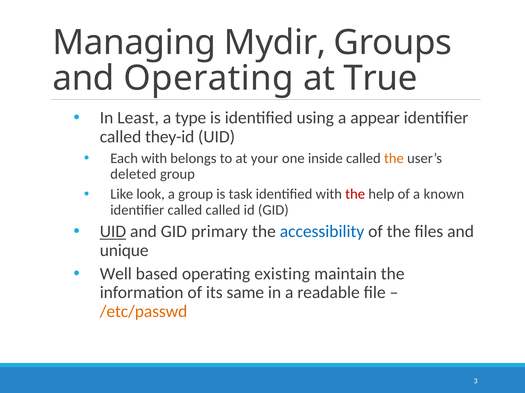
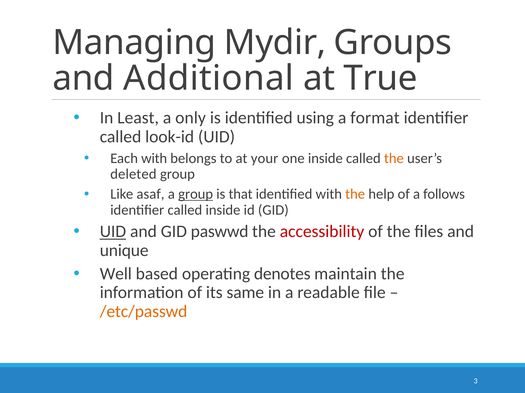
and Operating: Operating -> Additional (209, 78)
type: type -> only (191, 118)
appear: appear -> format (375, 118)
they-id: they-id -> look-id (170, 137)
look: look -> asaf (150, 194)
group underline: none -> present (196, 194)
task: task -> that (241, 194)
the colour: red -> orange (355, 194)
known: known -> follows (444, 194)
called called: called -> inside (223, 210)
primary: primary -> paswwd (220, 232)
accessibility colour: blue -> red (322, 232)
existing: existing -> denotes (282, 274)
